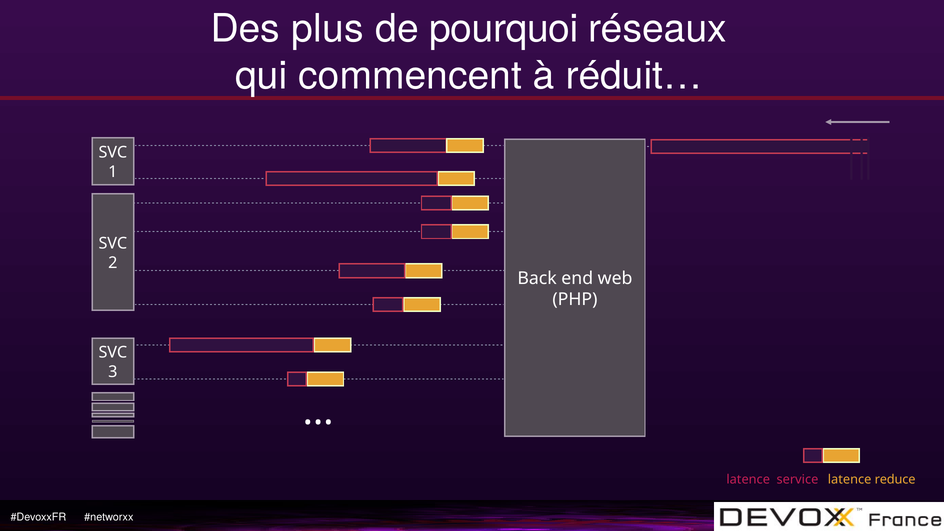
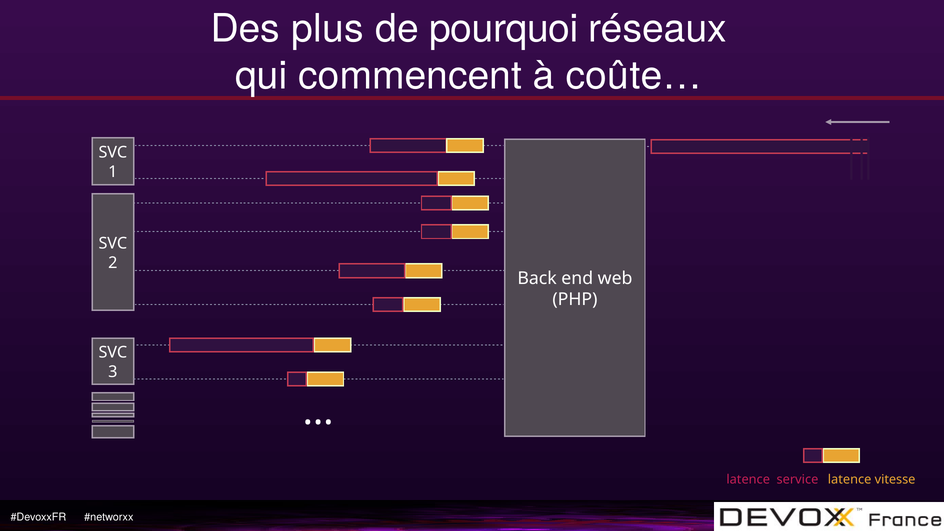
réduit…: réduit… -> coûte… (634, 76)
reduce: reduce -> vitesse (895, 480)
